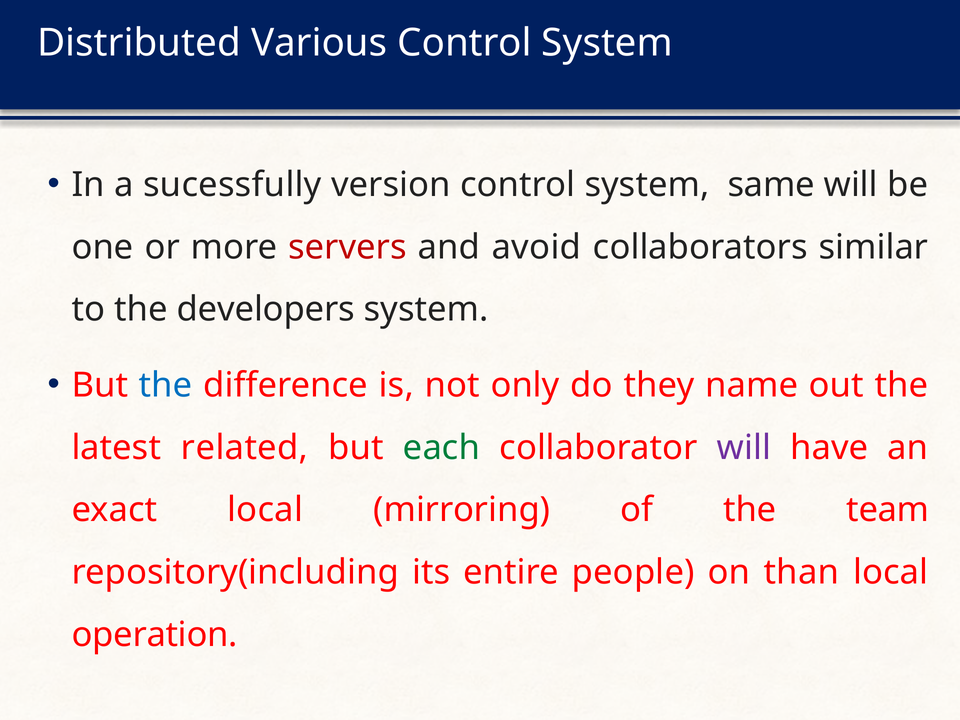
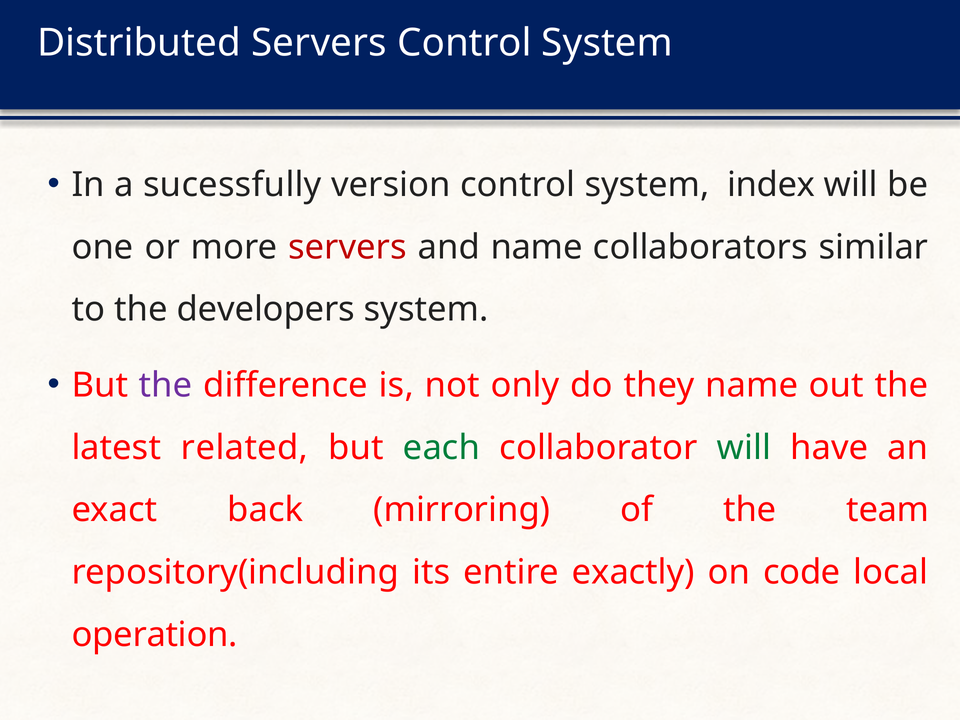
Distributed Various: Various -> Servers (319, 43)
same: same -> index (771, 185)
and avoid: avoid -> name (537, 247)
the colour: blue -> purple (166, 385)
will colour: purple -> green (744, 448)
exact local: local -> back (265, 510)
people: people -> exactly (633, 572)
than: than -> code (802, 572)
